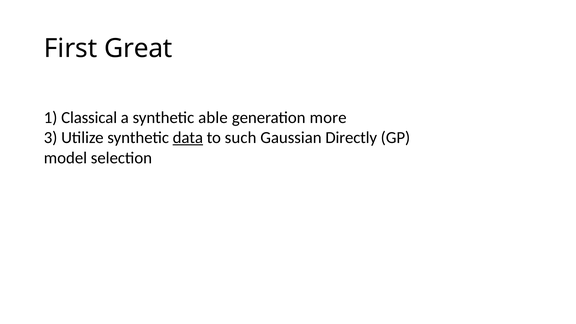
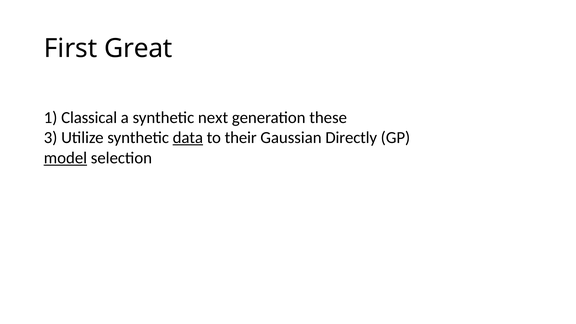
able: able -> next (213, 118)
more: more -> these (328, 118)
such: such -> their (241, 138)
model underline: none -> present (65, 158)
